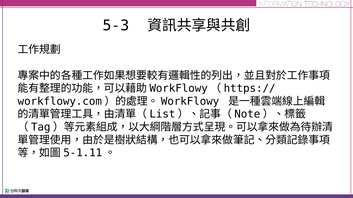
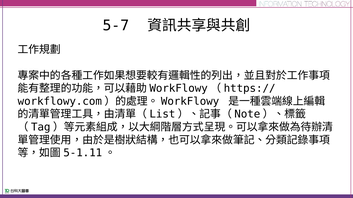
5-3: 5-3 -> 5-7 (116, 26)
